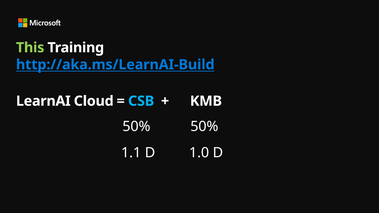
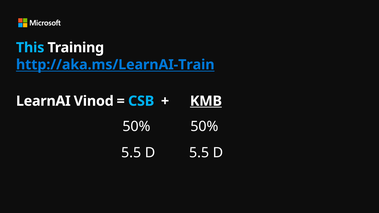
This colour: light green -> light blue (30, 48)
http://aka.ms/LearnAI-Build: http://aka.ms/LearnAI-Build -> http://aka.ms/LearnAI-Train (115, 65)
Cloud: Cloud -> Vinod (94, 101)
KMB underline: none -> present (206, 101)
1.1: 1.1 -> 5.5 (131, 153)
D 1.0: 1.0 -> 5.5 (199, 153)
